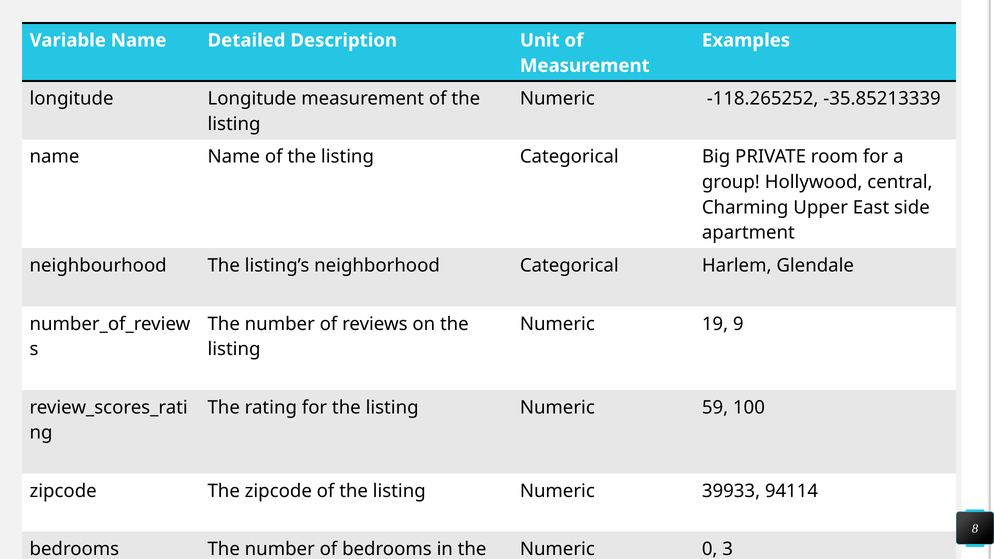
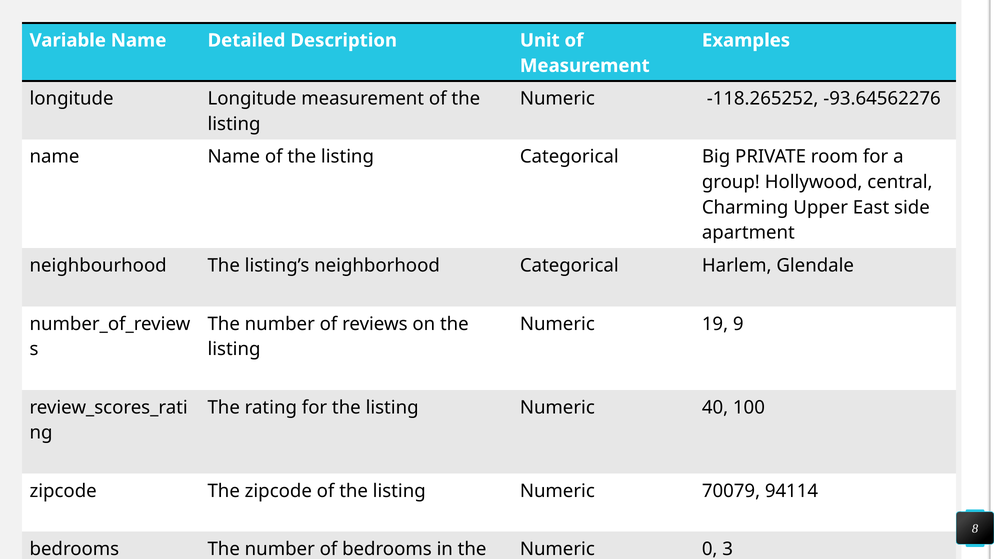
-35.85213339: -35.85213339 -> -93.64562276 (882, 99)
59: 59 -> 40 (715, 407)
39933: 39933 -> 70079 (731, 491)
